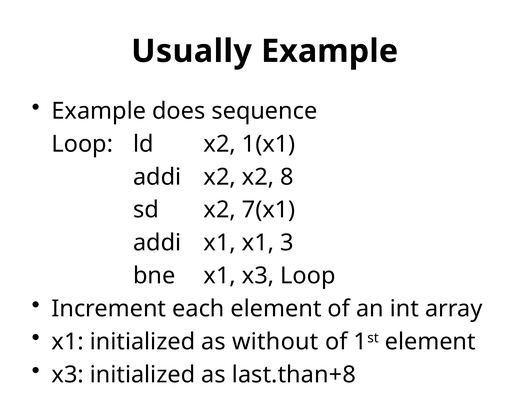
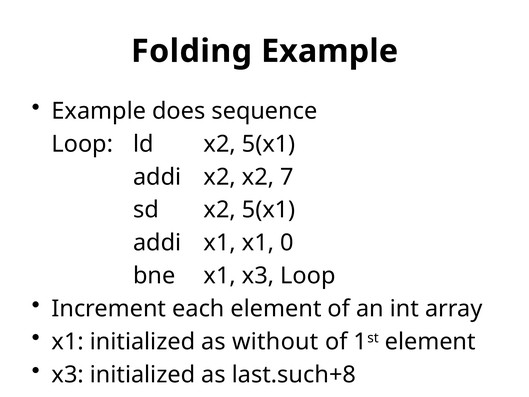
Usually: Usually -> Folding (192, 51)
1(x1: 1(x1 -> 5(x1 (269, 144)
8: 8 -> 7 (287, 177)
7(x1: 7(x1 -> 5(x1 (269, 210)
3: 3 -> 0 (287, 243)
last.than+8: last.than+8 -> last.such+8 (294, 374)
